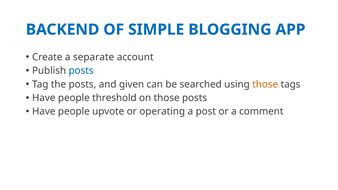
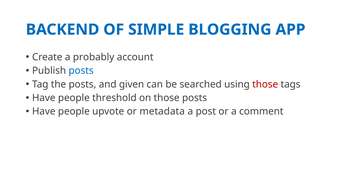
separate: separate -> probably (94, 57)
those colour: orange -> red (265, 84)
operating: operating -> metadata (162, 112)
